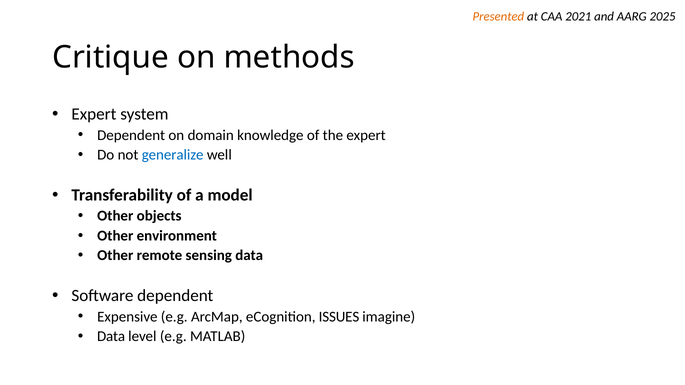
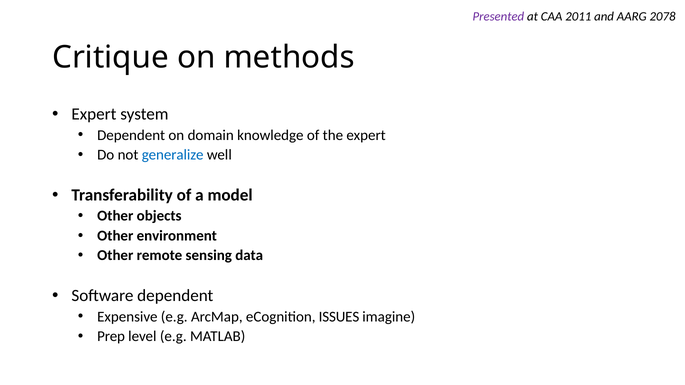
Presented colour: orange -> purple (498, 17)
2021: 2021 -> 2011 (578, 17)
2025: 2025 -> 2078 (663, 17)
Data: Data -> Prep (111, 337)
